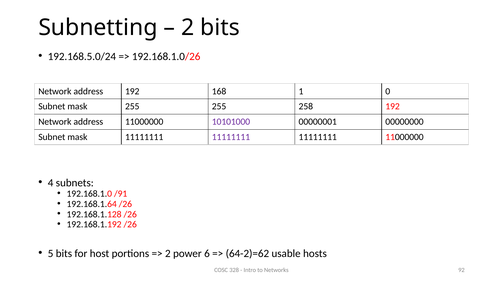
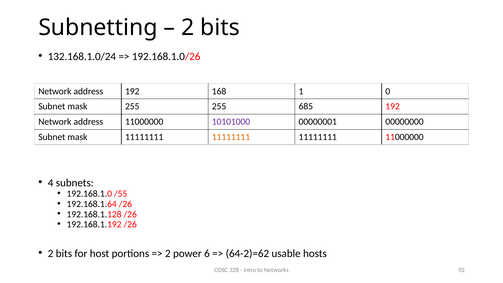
192.168.5.0/24: 192.168.5.0/24 -> 132.168.1.0/24 (82, 57)
258: 258 -> 685 (306, 107)
11111111 colour: purple -> orange (231, 137)
/91: /91 -> /55 (121, 194)
5: 5 -> 2 (51, 253)
